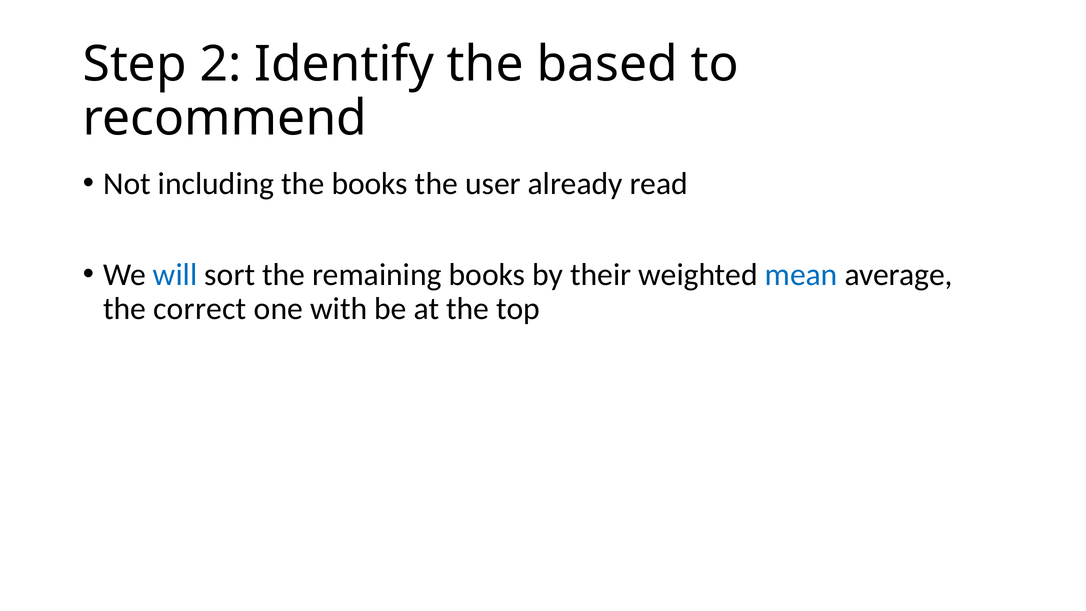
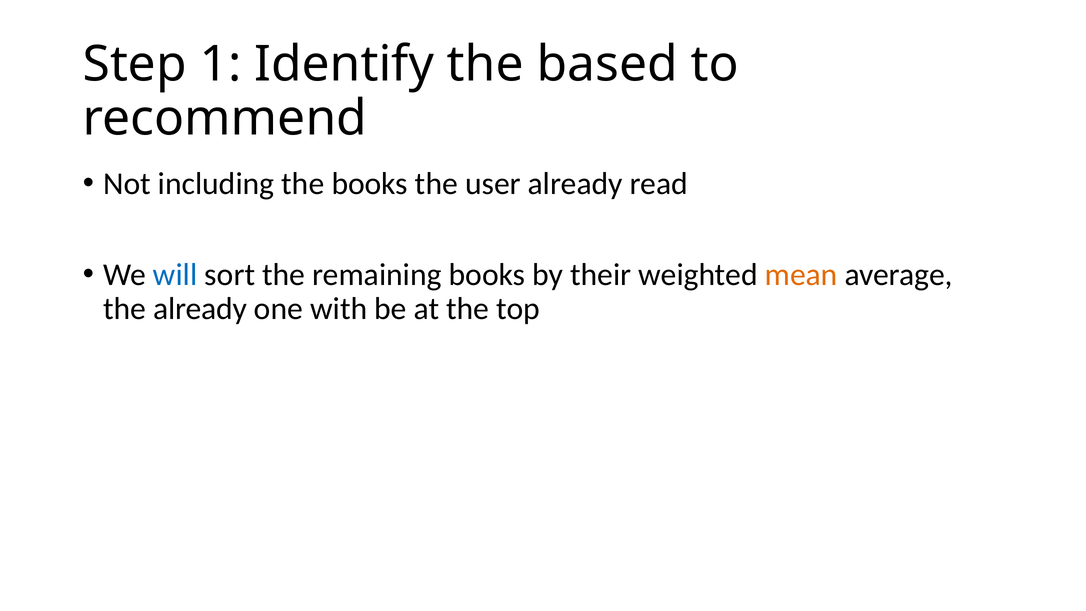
2: 2 -> 1 (221, 64)
mean colour: blue -> orange (801, 275)
the correct: correct -> already (200, 309)
